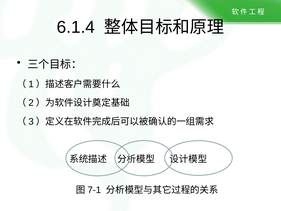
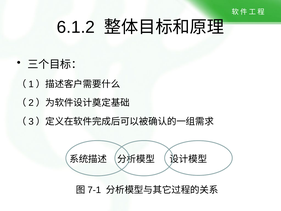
6.1.4: 6.1.4 -> 6.1.2 (76, 27)
